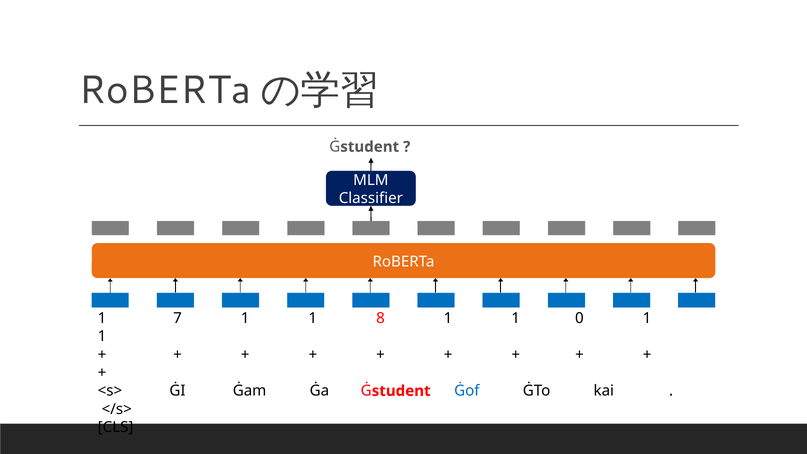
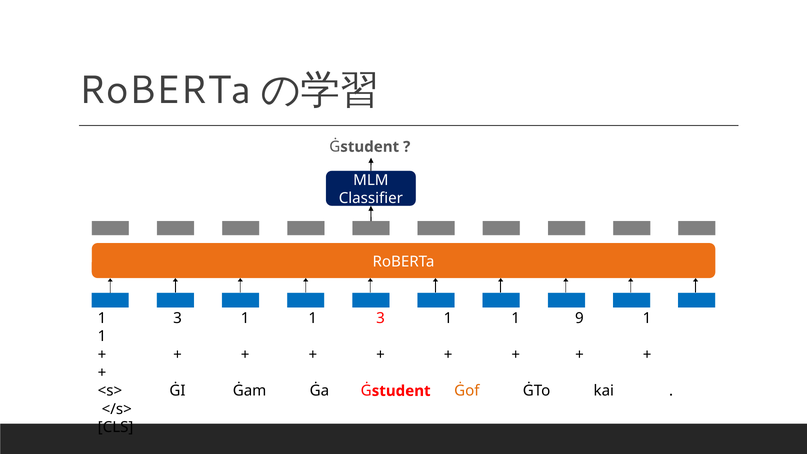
7: 7 -> 3 (178, 318)
1 1 8: 8 -> 3 (380, 318)
0: 0 -> 9 (579, 318)
Ġof colour: blue -> orange (467, 391)
